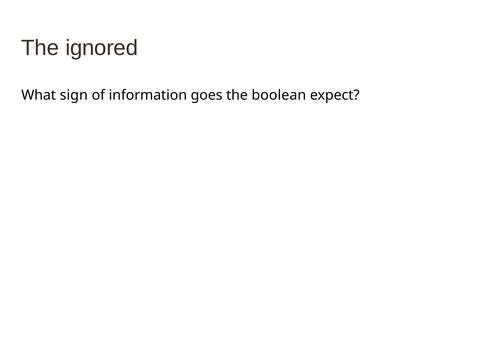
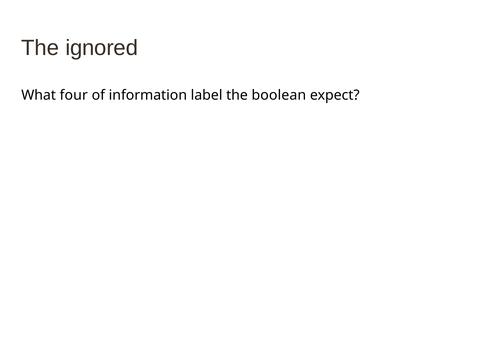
sign: sign -> four (74, 95)
goes: goes -> label (207, 95)
